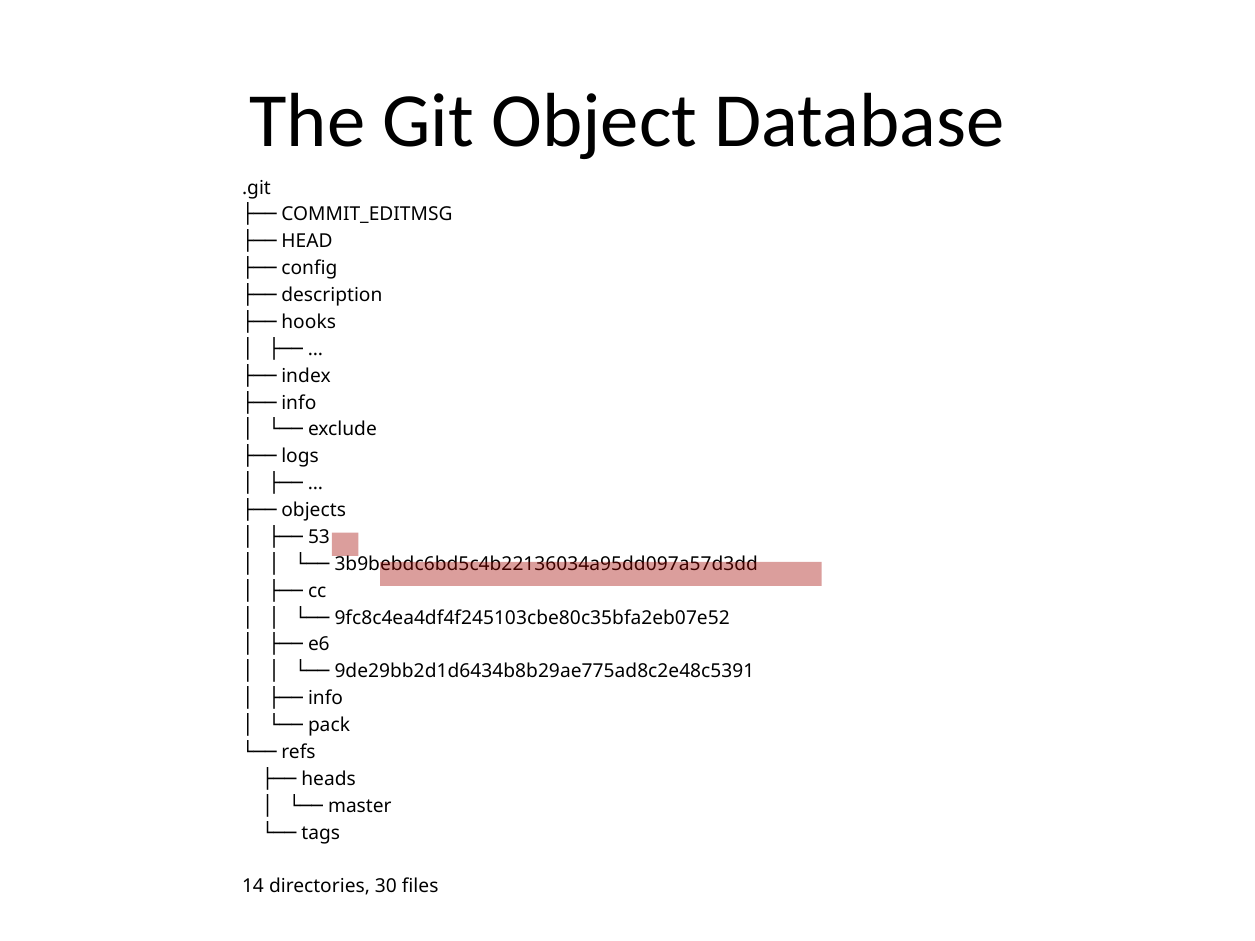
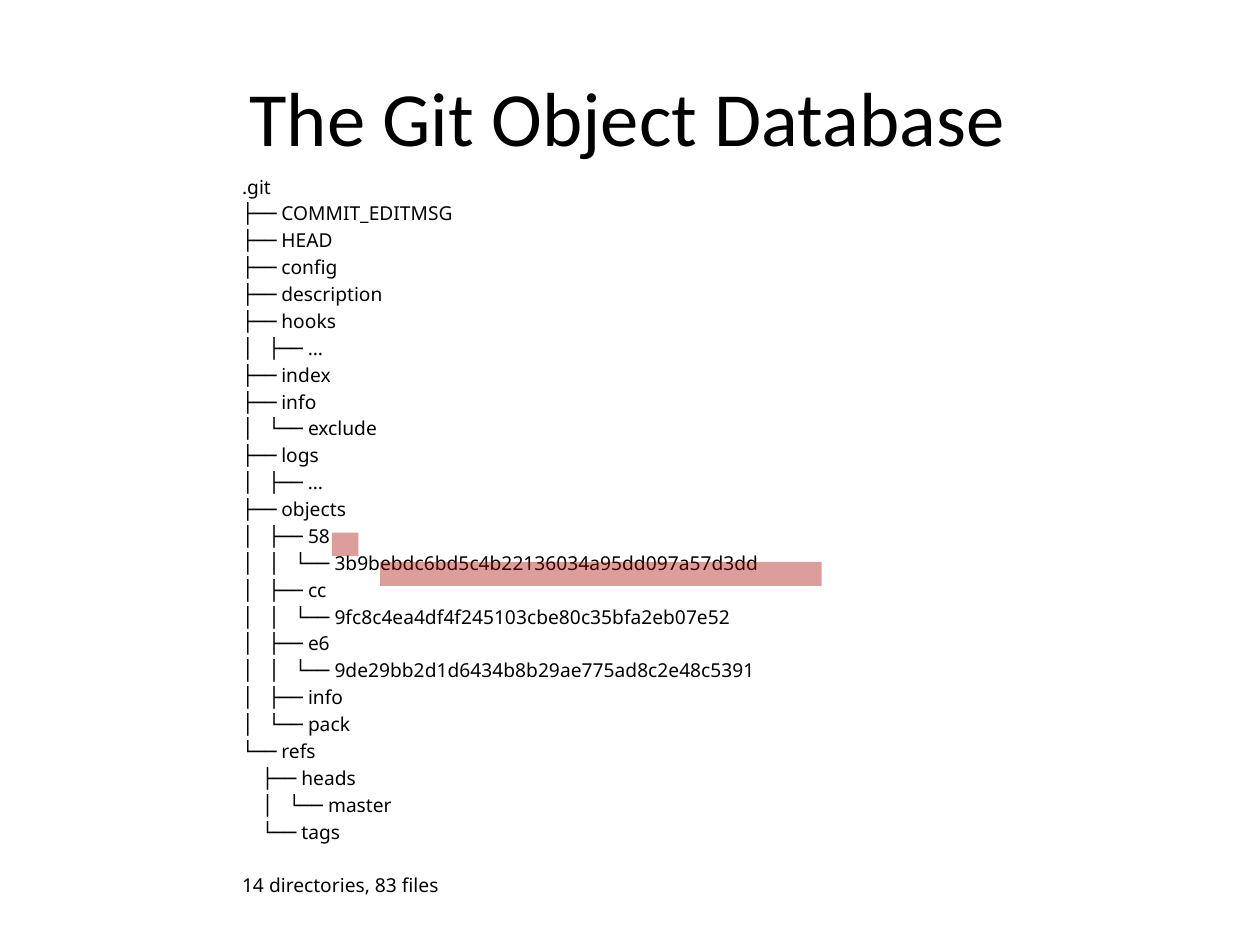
53: 53 -> 58 (319, 537)
30: 30 -> 83 (386, 887)
